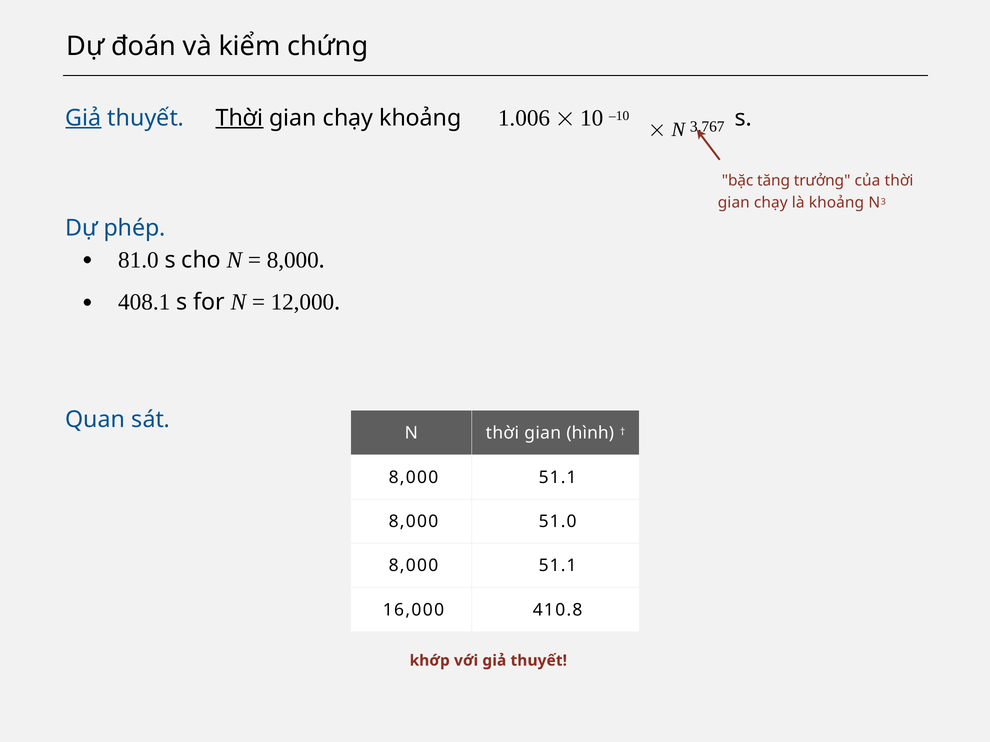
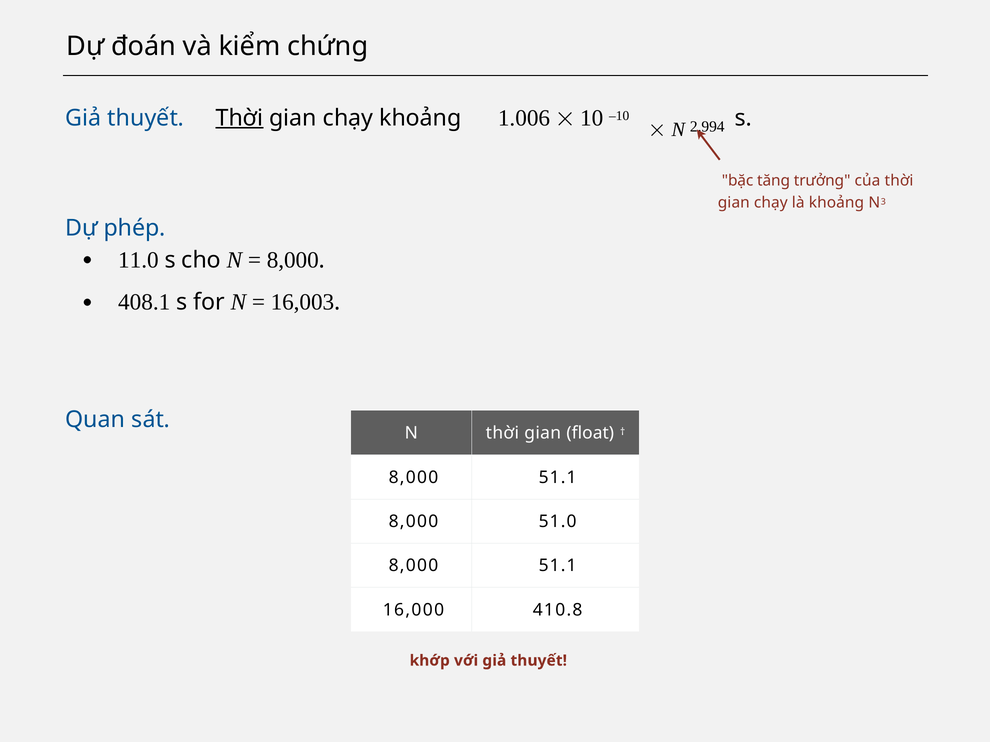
Giả underline: present -> none (83, 118)
3.767: 3.767 -> 2.994 (707, 127)
81.0: 81.0 -> 11.0 (138, 260)
12,000: 12,000 -> 16,003 (302, 302)
hình: hình -> float (590, 433)
